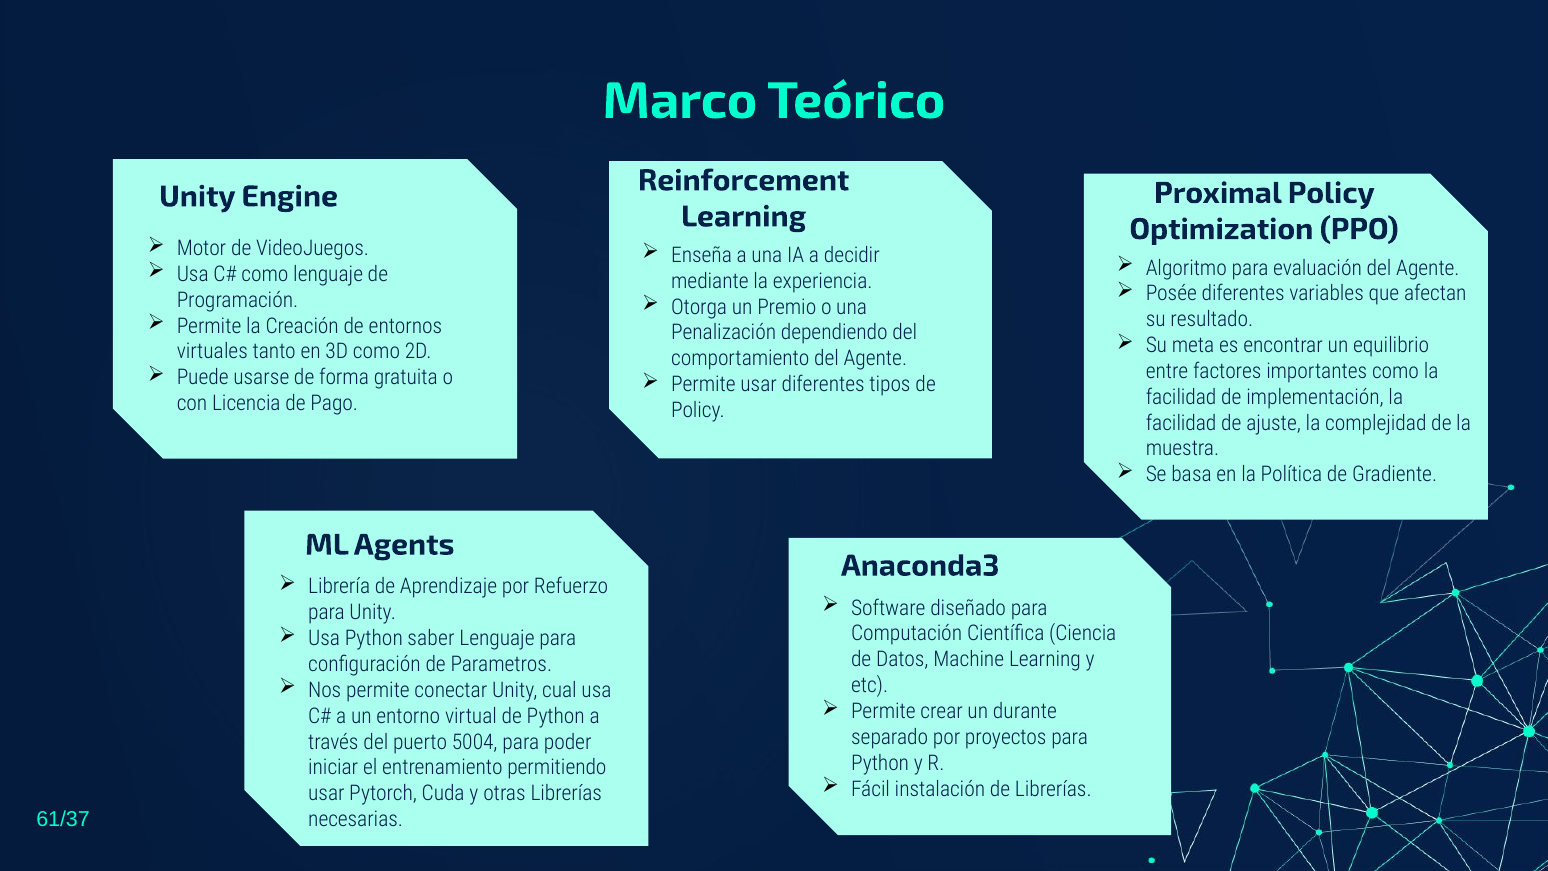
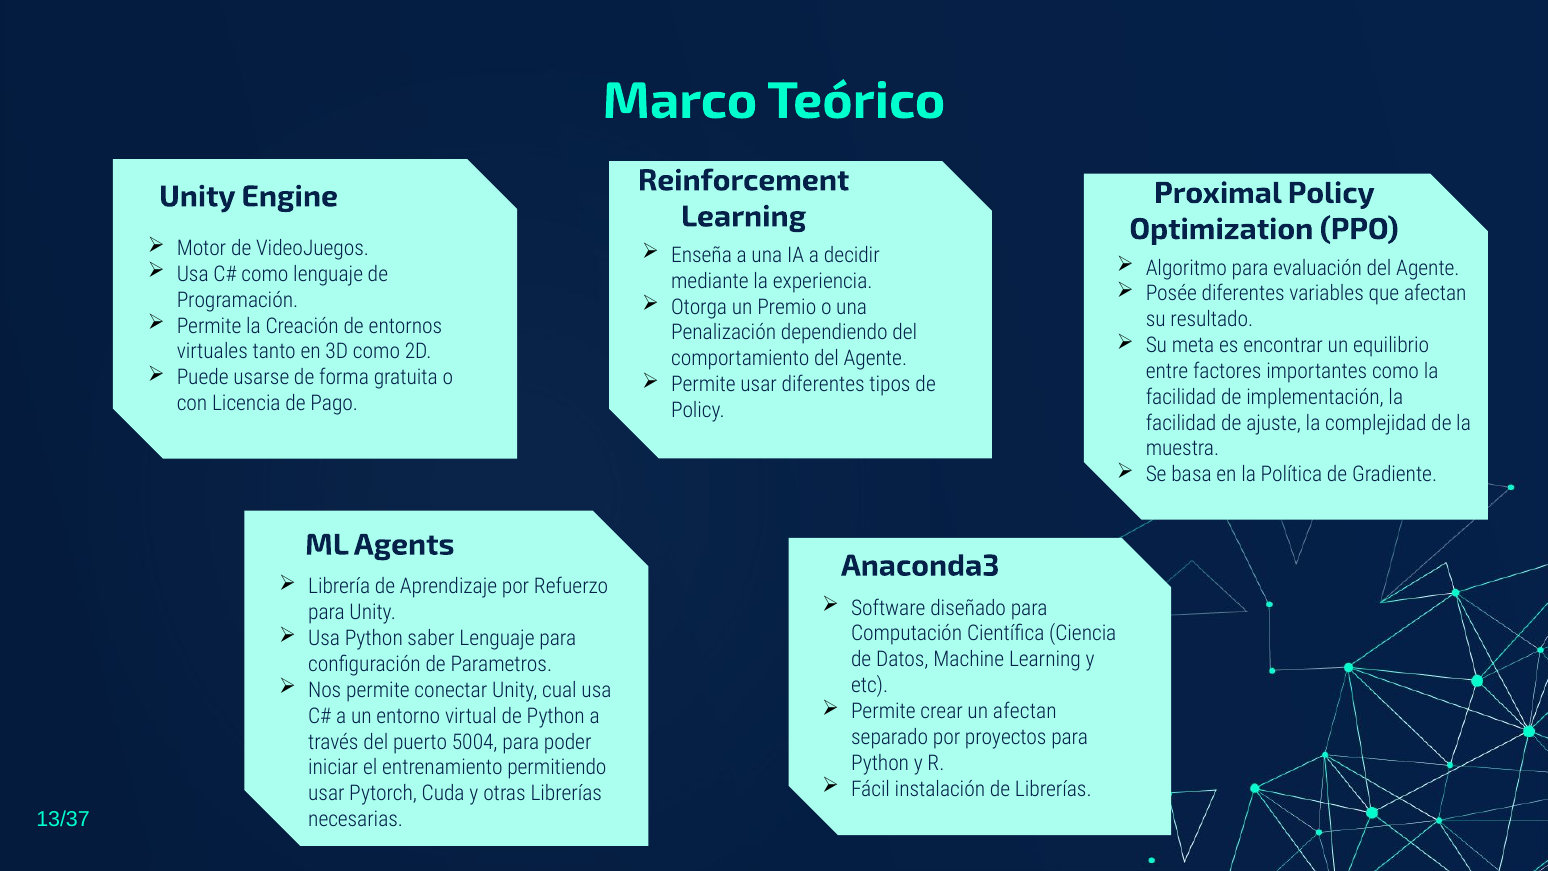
un durante: durante -> afectan (1025, 711)
61/37: 61/37 -> 13/37 (63, 819)
